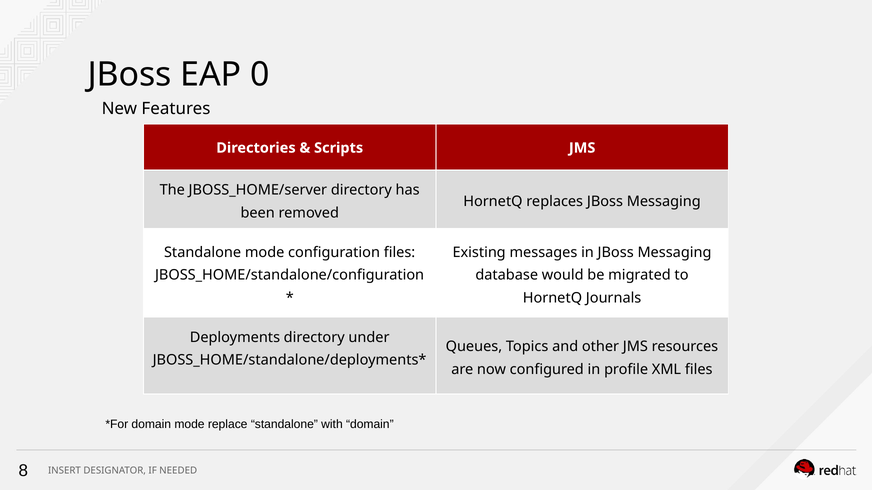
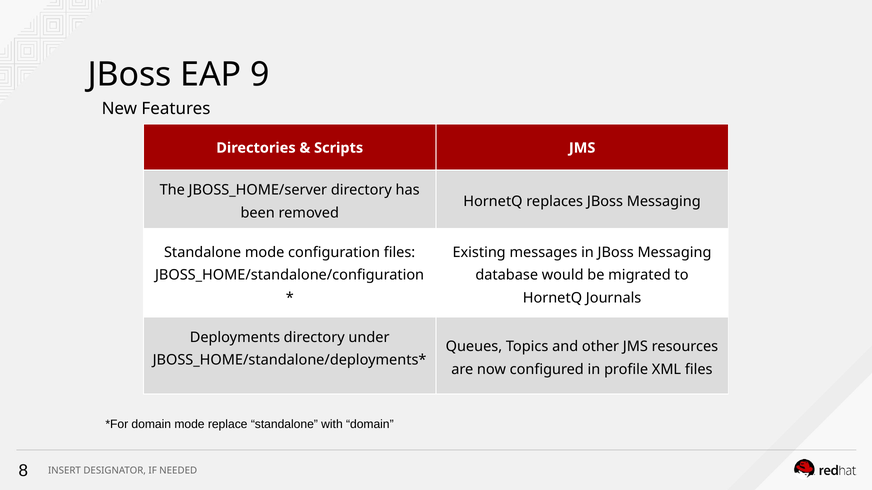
0: 0 -> 9 (260, 75)
